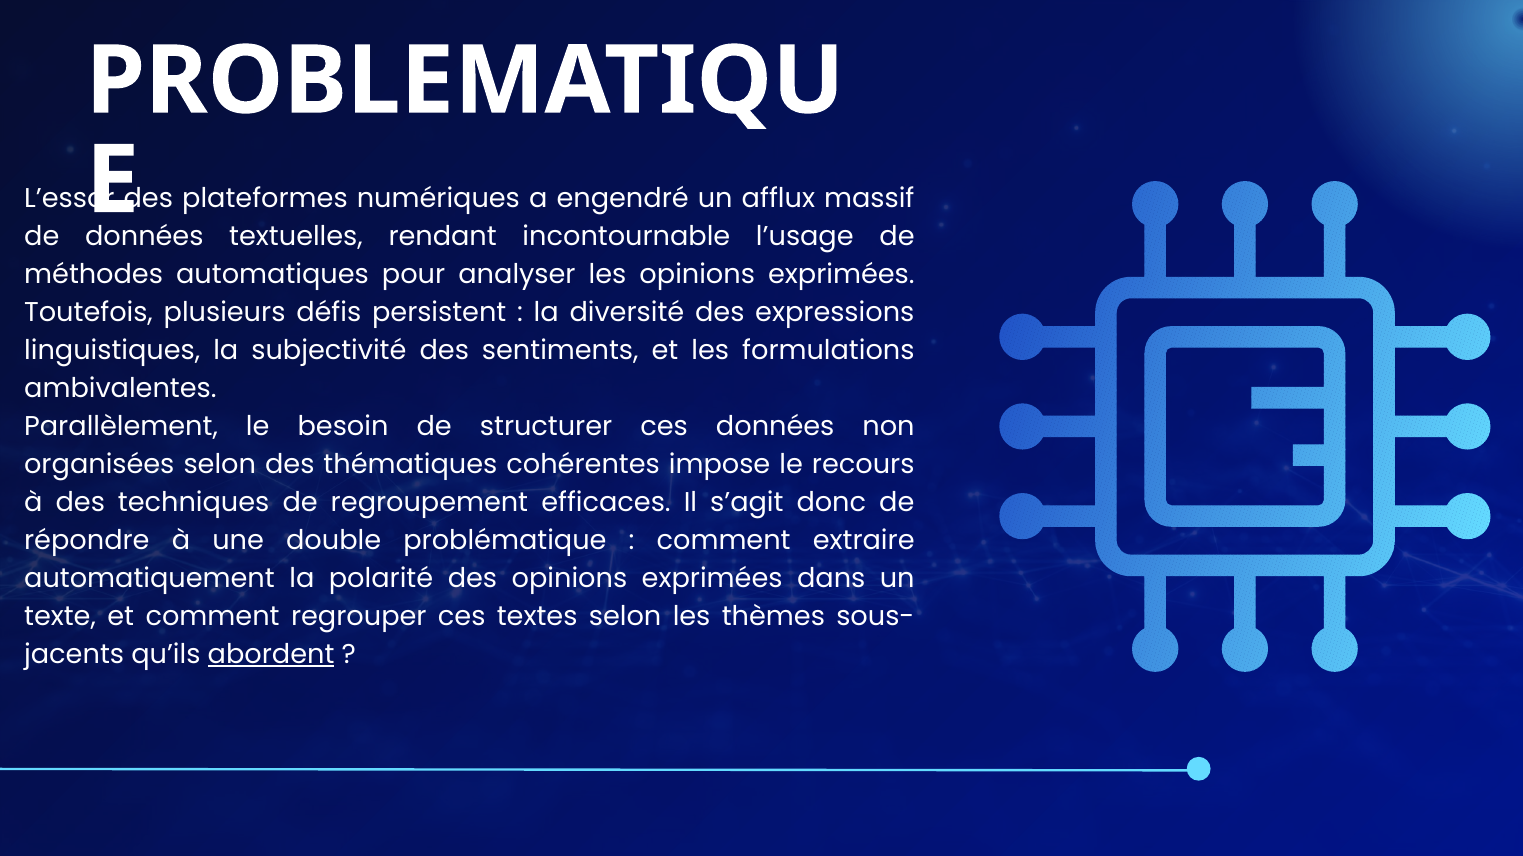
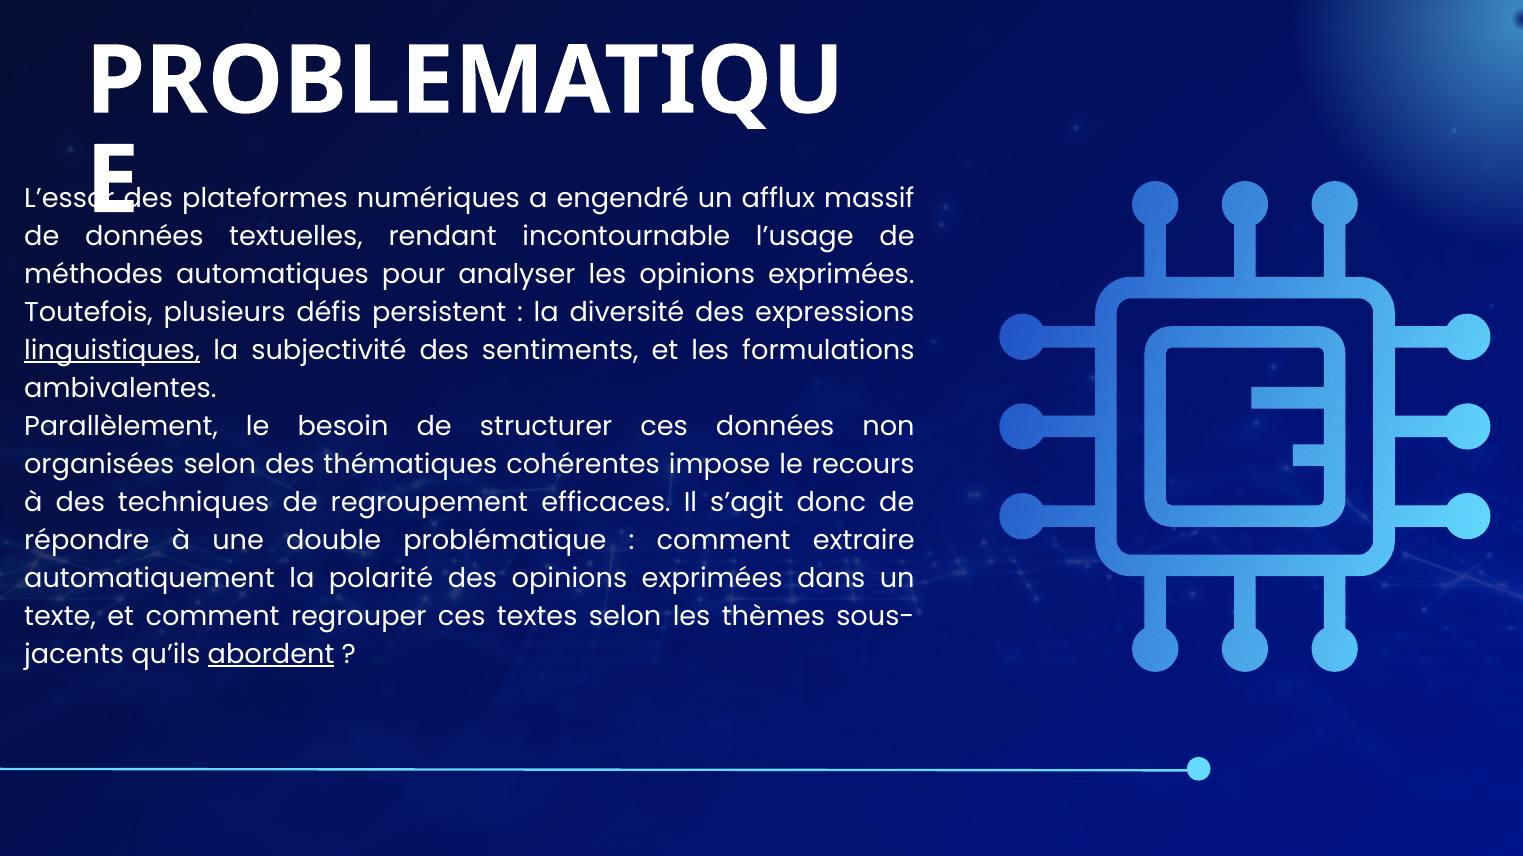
linguistiques underline: none -> present (112, 351)
